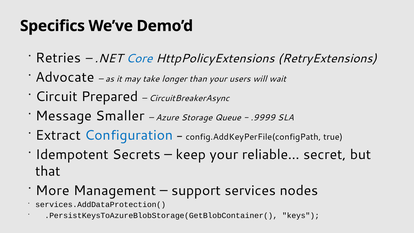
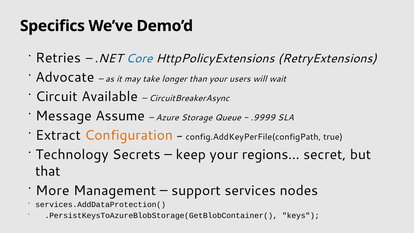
Prepared: Prepared -> Available (110, 97)
Smaller: Smaller -> Assume (120, 116)
Configuration colour: blue -> orange (129, 135)
Idempotent: Idempotent -> Technology (72, 155)
reliable…: reliable… -> regions… (271, 155)
